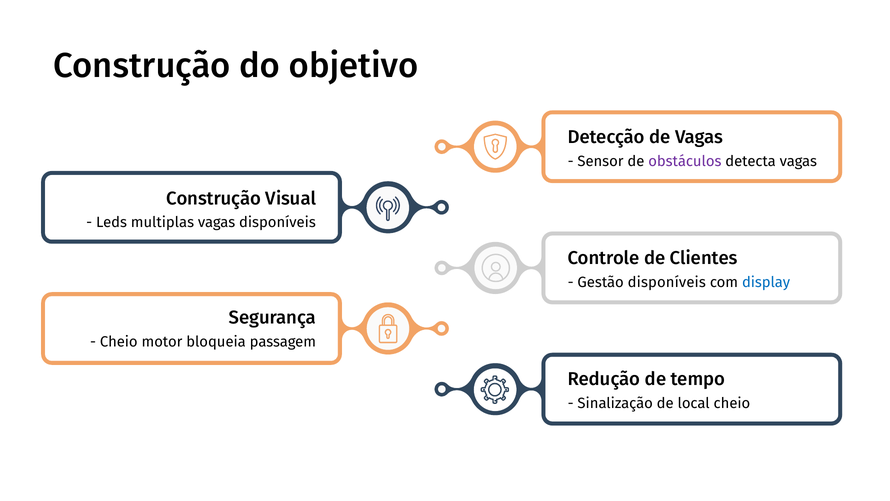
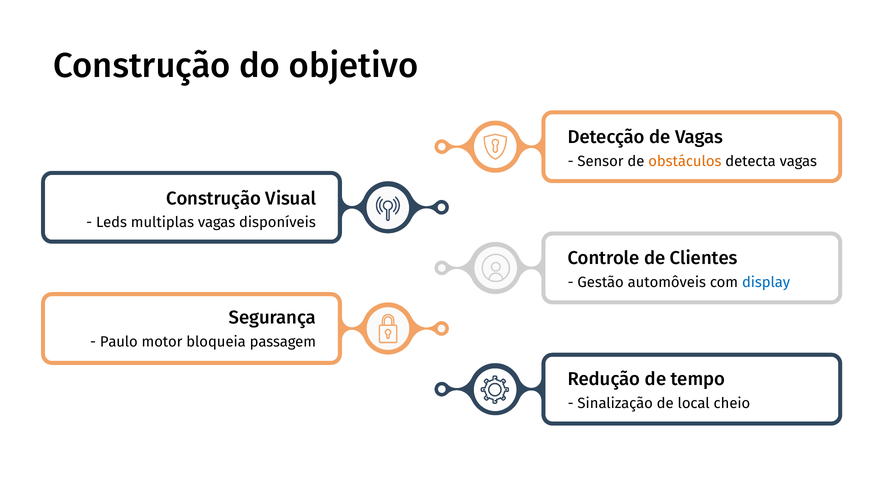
obstáculos colour: purple -> orange (685, 161)
Gestão disponíveis: disponíveis -> automôveis (667, 282)
Cheio: Cheio -> Paulo (119, 342)
